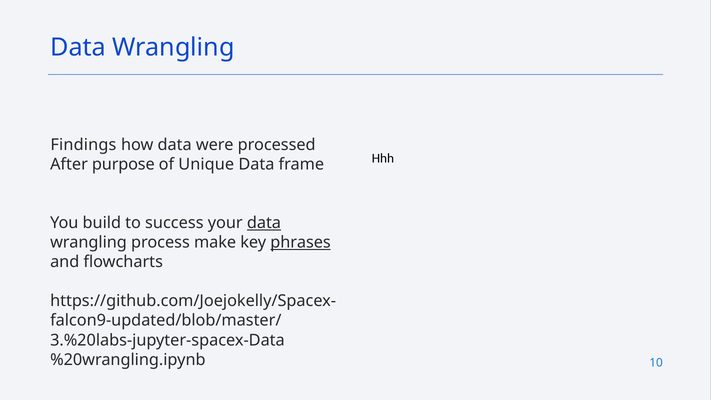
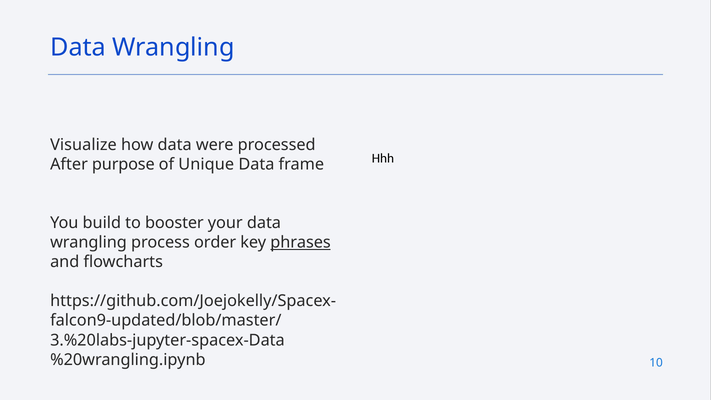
Findings: Findings -> Visualize (83, 145)
success: success -> booster (174, 223)
data underline: present -> none (264, 223)
make: make -> order (215, 242)
